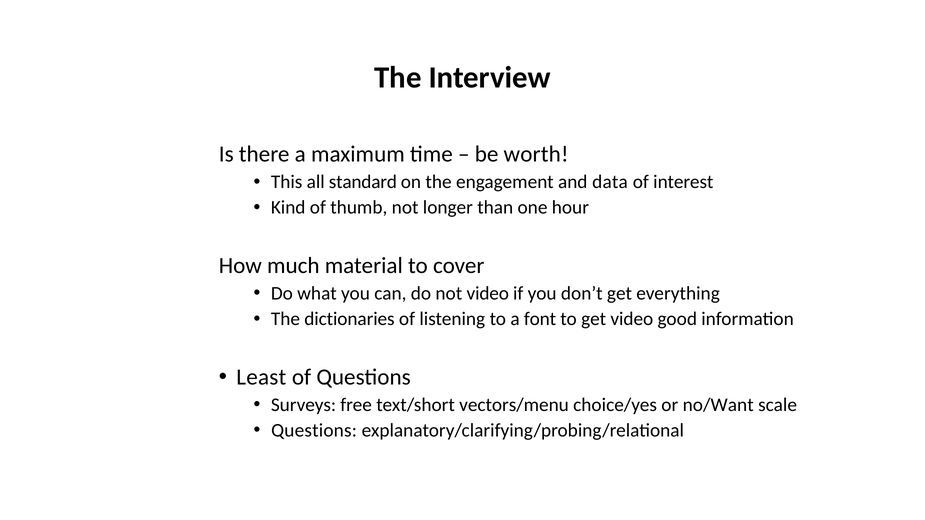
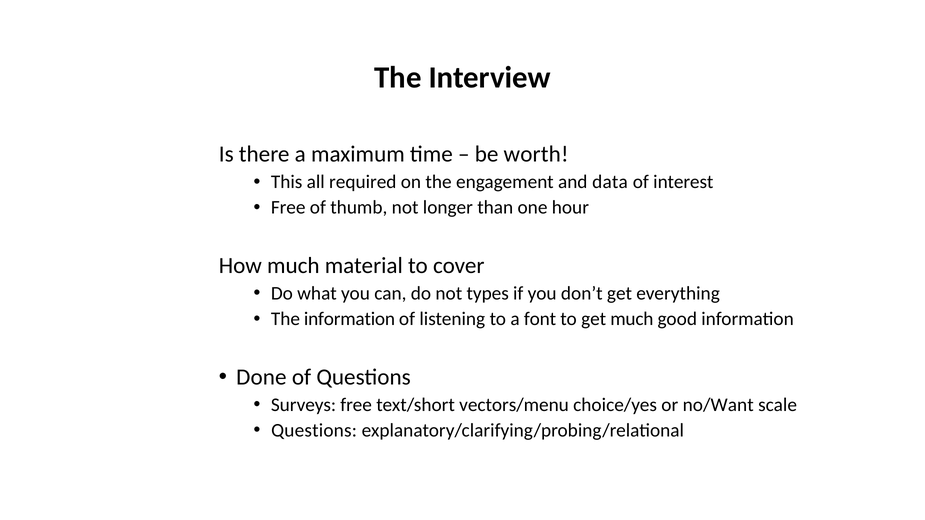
standard: standard -> required (363, 182)
Kind: Kind -> Free (288, 208)
not video: video -> types (488, 294)
The dictionaries: dictionaries -> information (350, 319)
get video: video -> much (632, 319)
Least: Least -> Done (261, 377)
